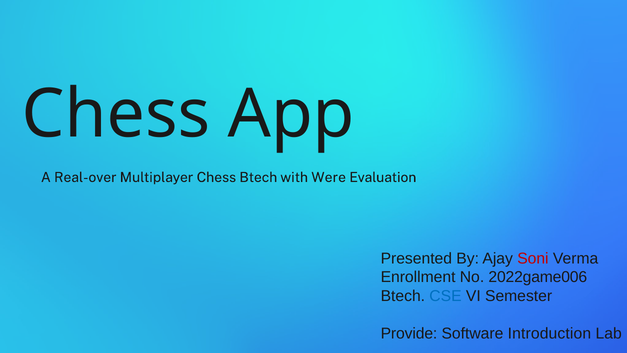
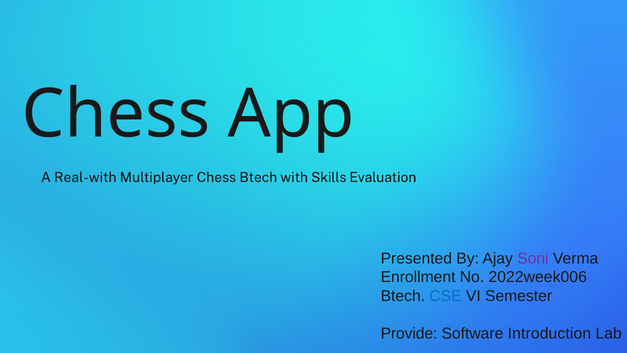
Real-over: Real-over -> Real-with (85, 177)
Were: Were -> Skills (329, 177)
Soni colour: red -> purple (533, 258)
2022game006: 2022game006 -> 2022week006 (538, 277)
